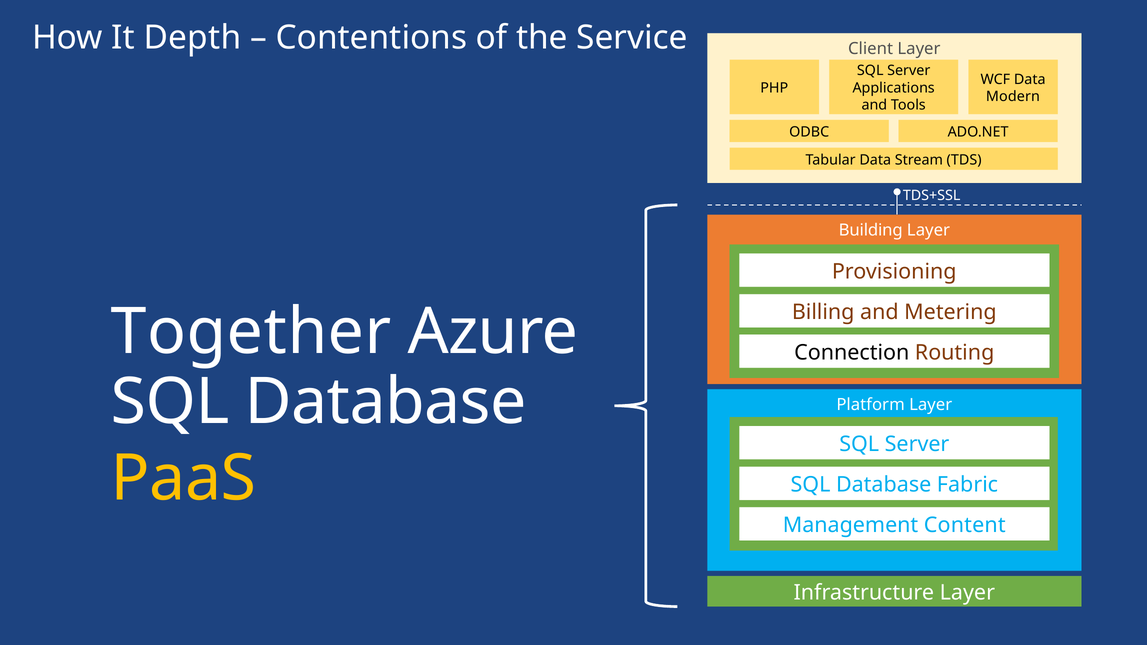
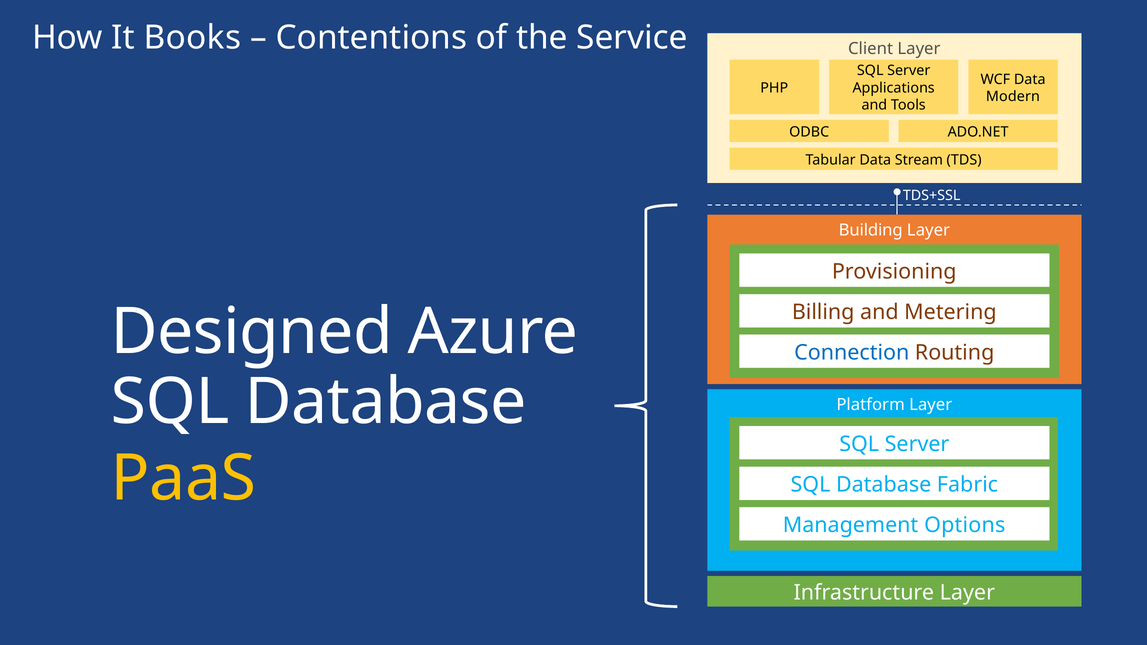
Depth: Depth -> Books (192, 38)
Together: Together -> Designed (252, 332)
Connection colour: black -> blue (852, 353)
Content: Content -> Options (965, 525)
